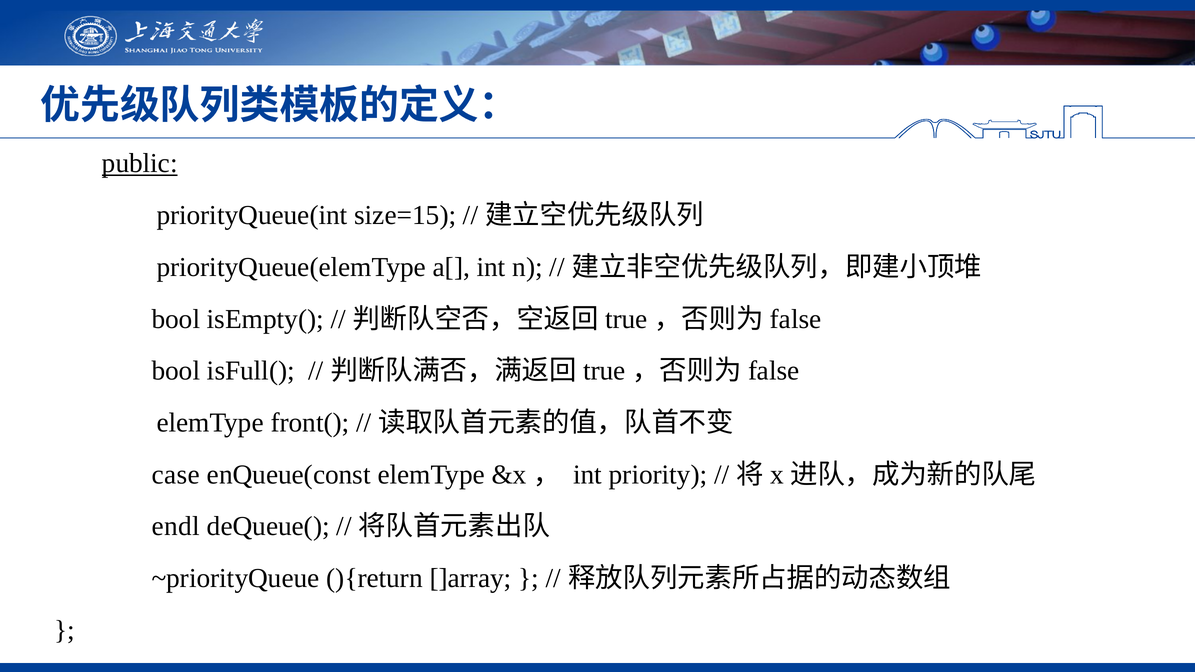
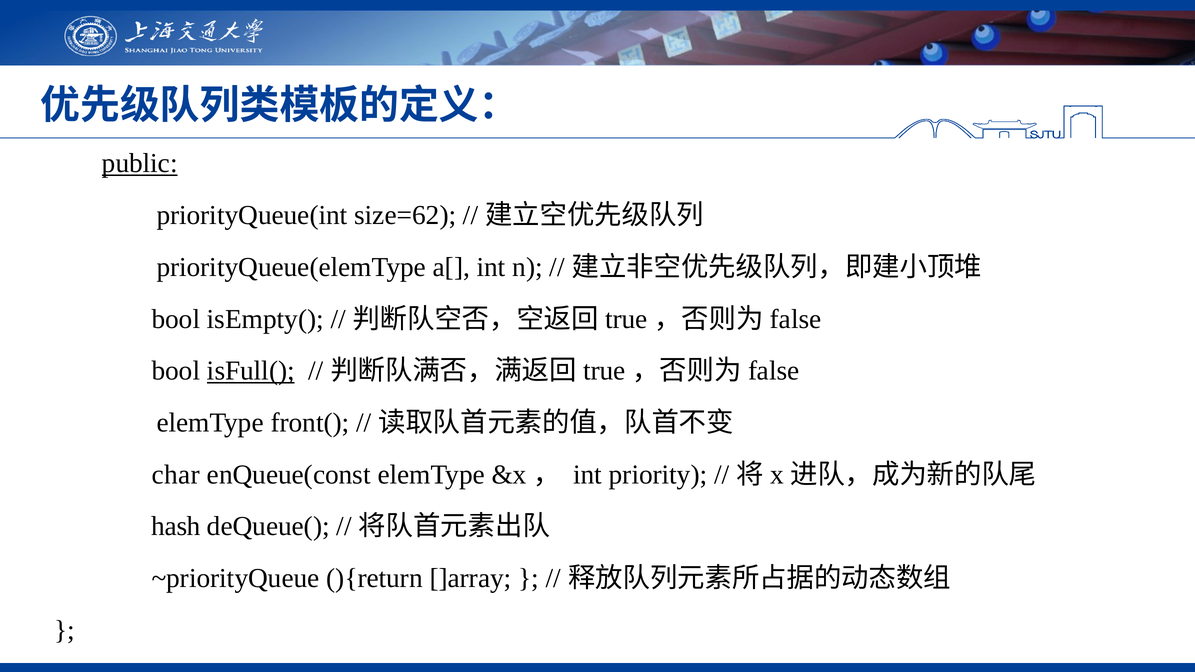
size=15: size=15 -> size=62 (405, 215)
isFull( underline: none -> present (251, 371)
case: case -> char (176, 475)
endl: endl -> hash (176, 527)
